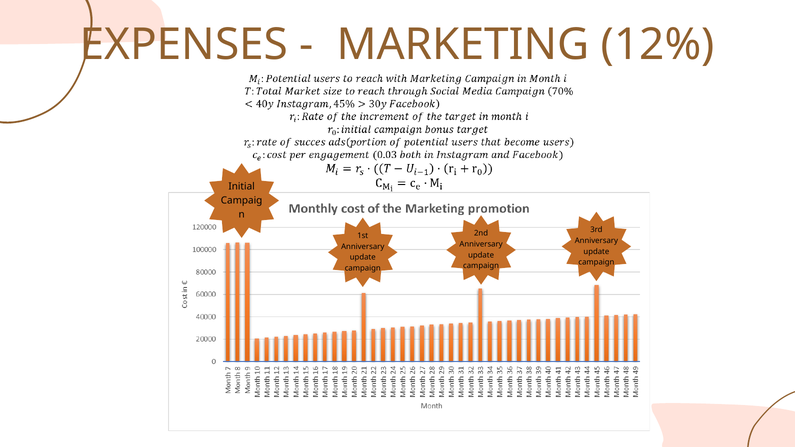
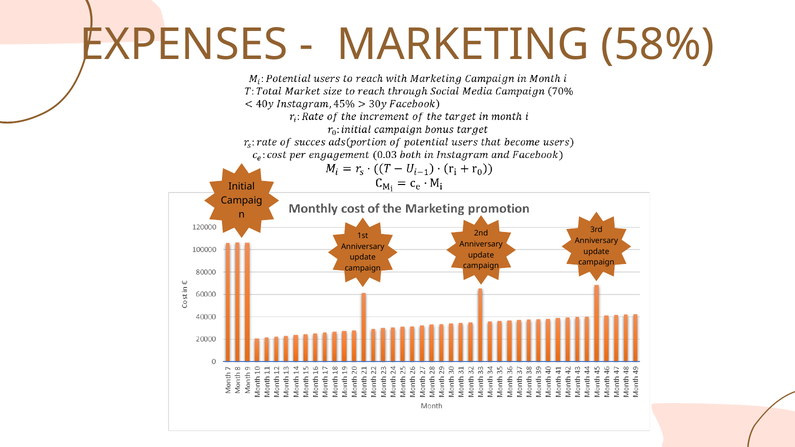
12%: 12% -> 58% (658, 45)
